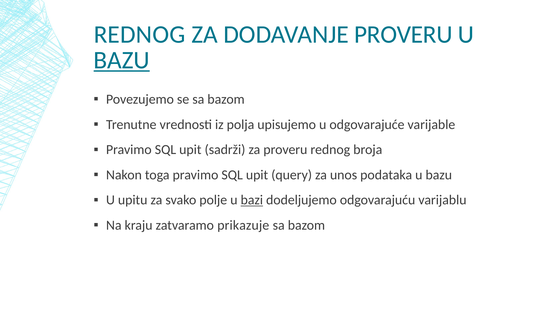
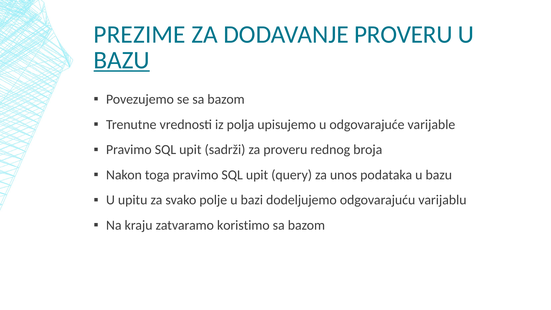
REDNOG: REDNOG -> PREZIME (140, 34)
bazi underline: present -> none (252, 200)
prikazuje: prikazuje -> koristimo (243, 225)
